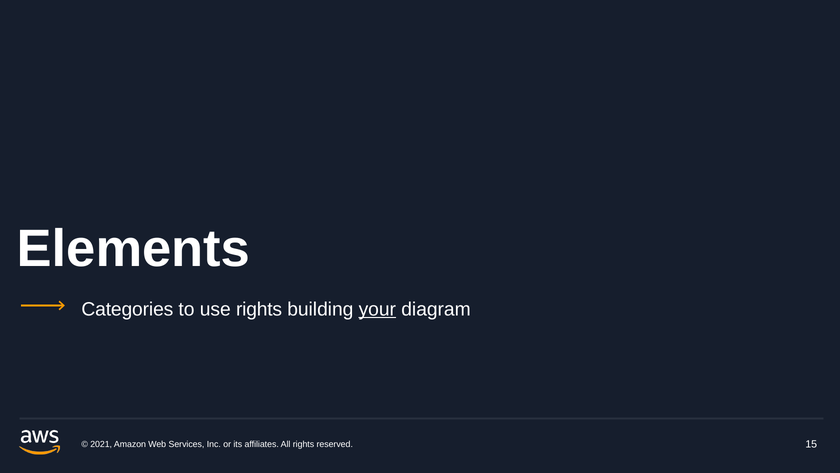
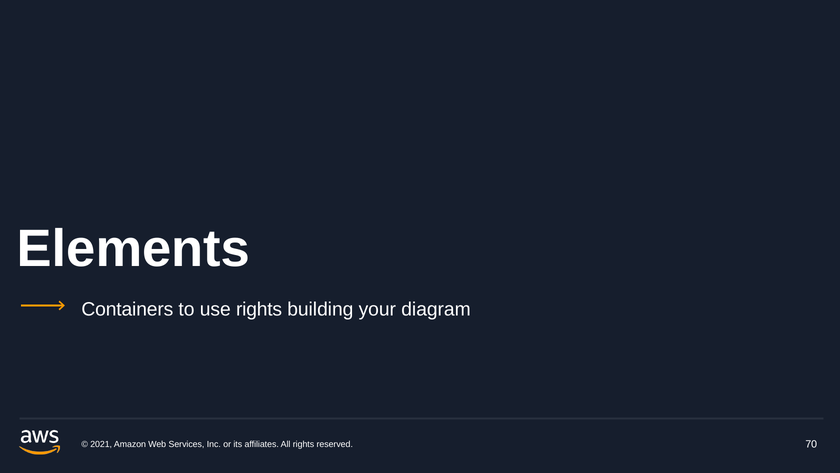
Categories: Categories -> Containers (127, 309)
your underline: present -> none (377, 309)
15: 15 -> 70 (811, 444)
